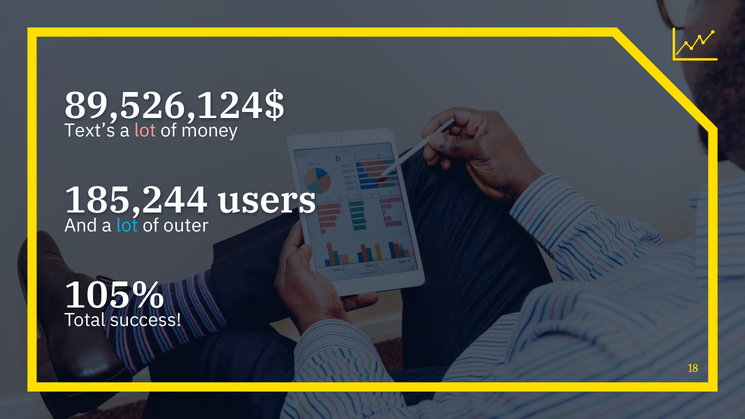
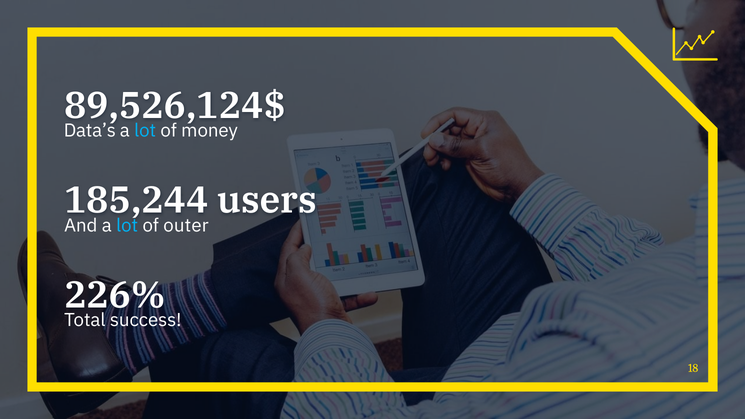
Text’s: Text’s -> Data’s (90, 131)
lot colour: pink -> light blue (145, 131)
105%: 105% -> 226% (115, 295)
